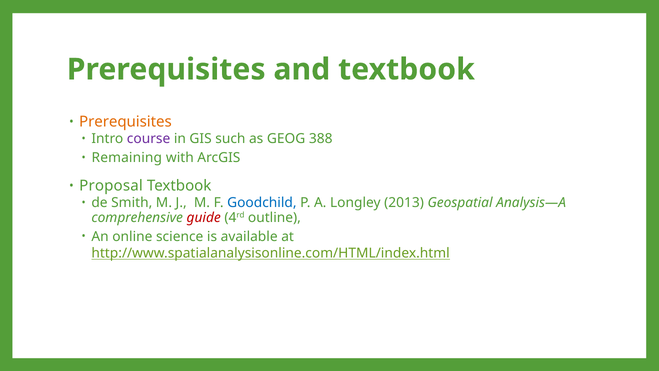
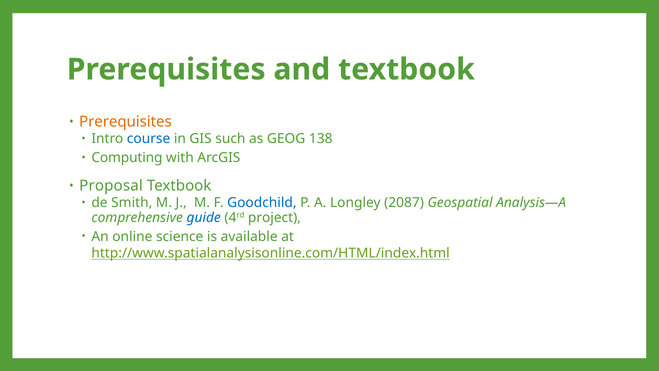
course colour: purple -> blue (149, 139)
388: 388 -> 138 (321, 139)
Remaining: Remaining -> Computing (127, 158)
2013: 2013 -> 2087 (404, 203)
guide colour: red -> blue (204, 217)
outline: outline -> project (274, 217)
